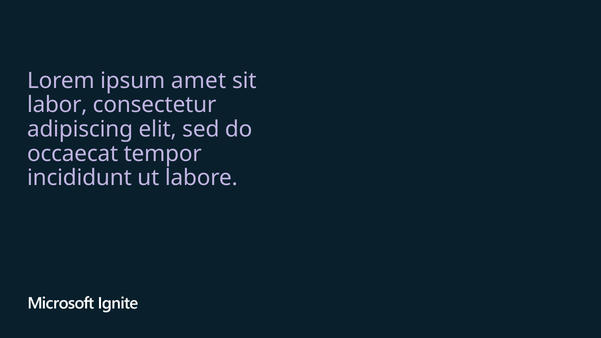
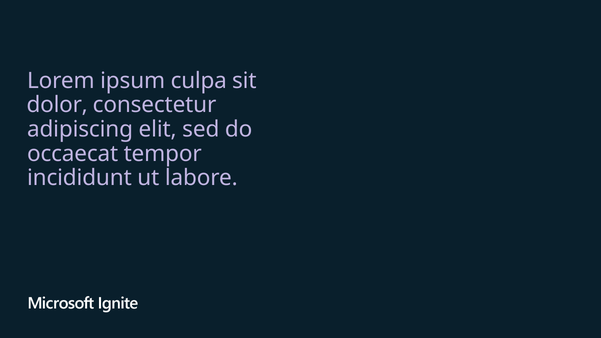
amet: amet -> culpa (199, 81)
labor: labor -> dolor (57, 105)
